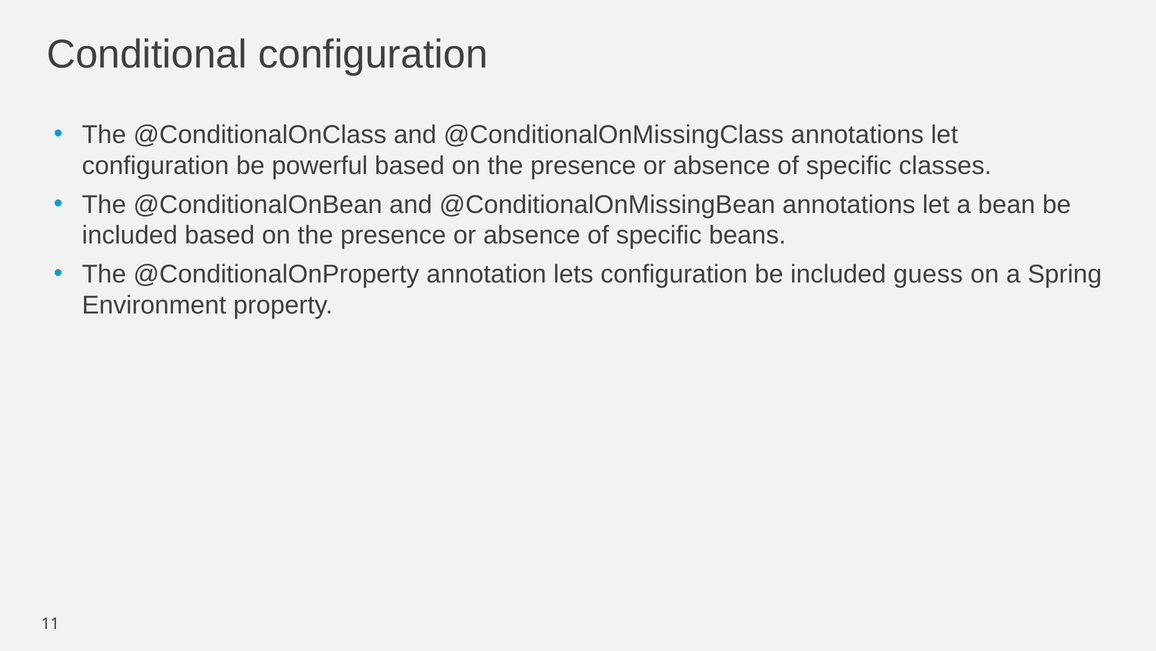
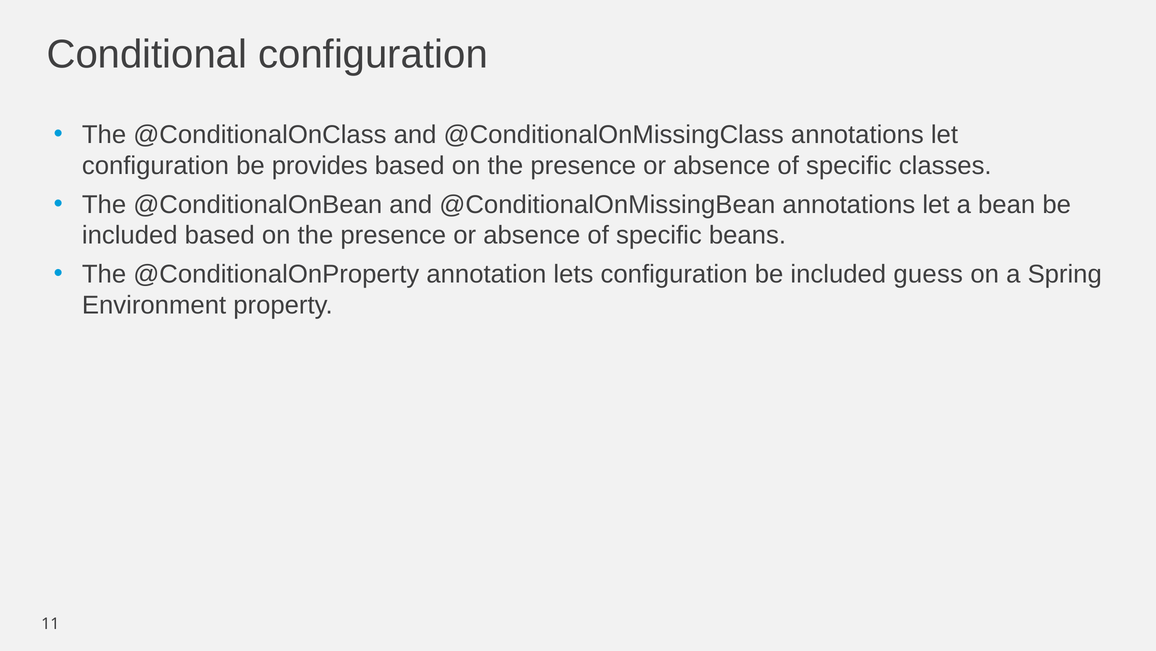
powerful: powerful -> provides (320, 166)
